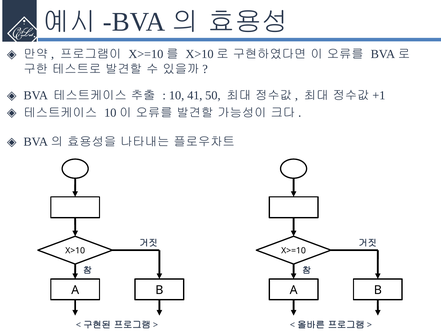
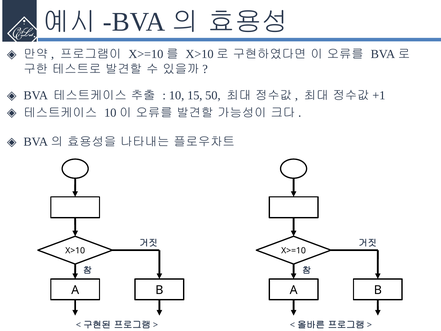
41: 41 -> 15 (195, 96)
